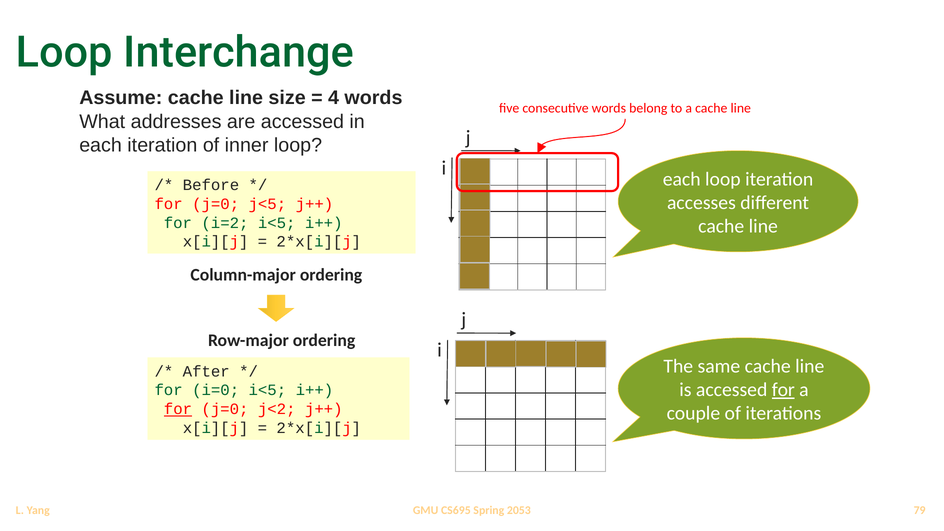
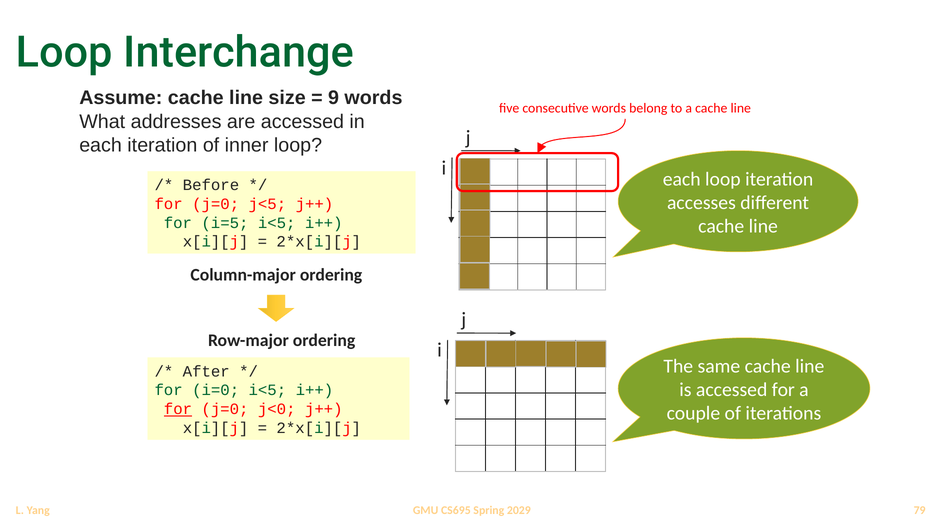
4: 4 -> 9 (334, 98)
i=2: i=2 -> i=5 (225, 223)
for underline: present -> none (783, 390)
j<2: j<2 -> j<0 (277, 409)
2053: 2053 -> 2029 (519, 510)
